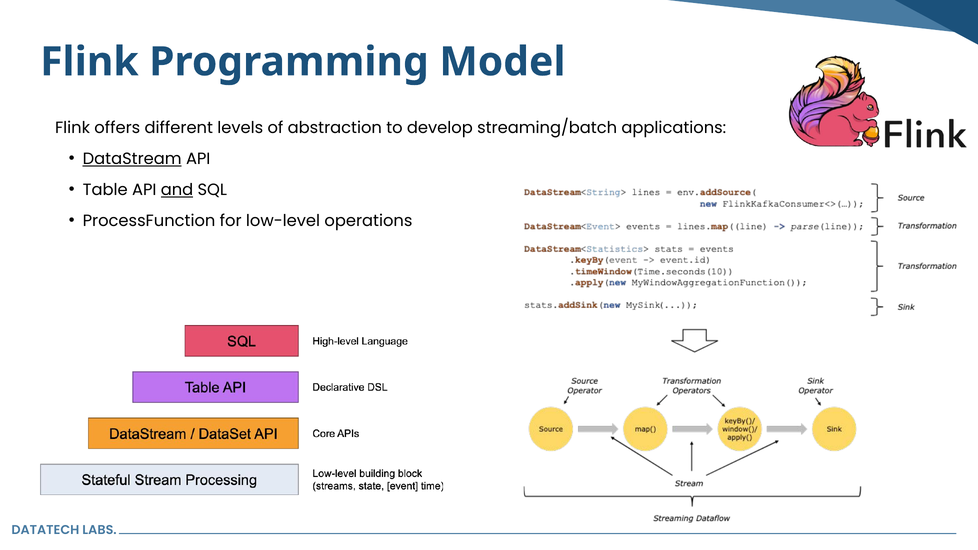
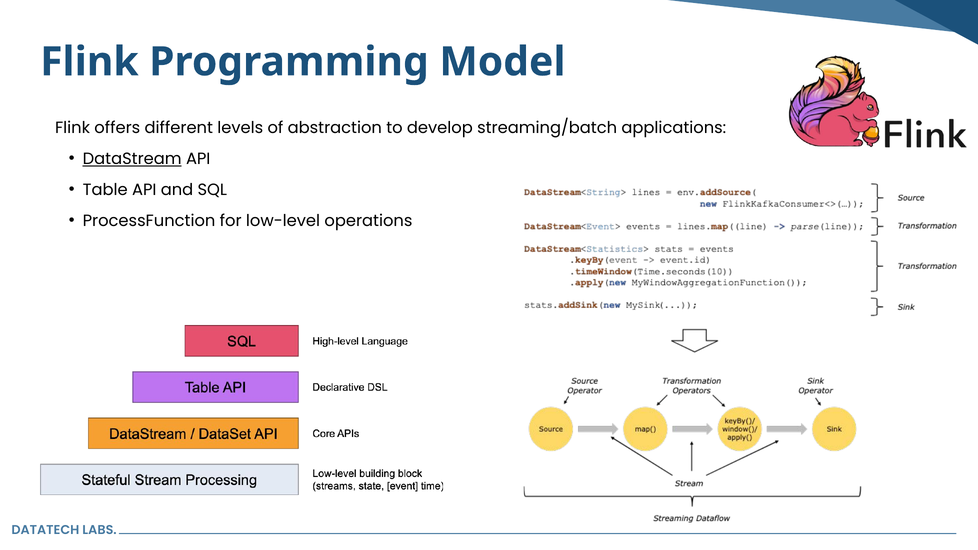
and underline: present -> none (177, 190)
